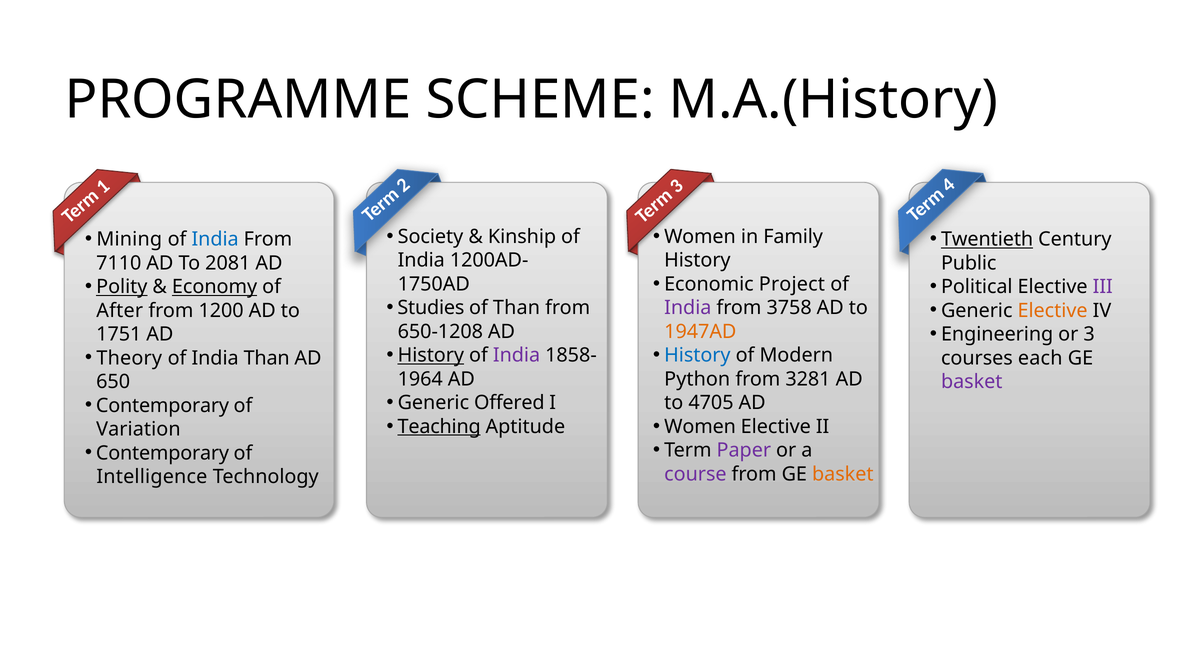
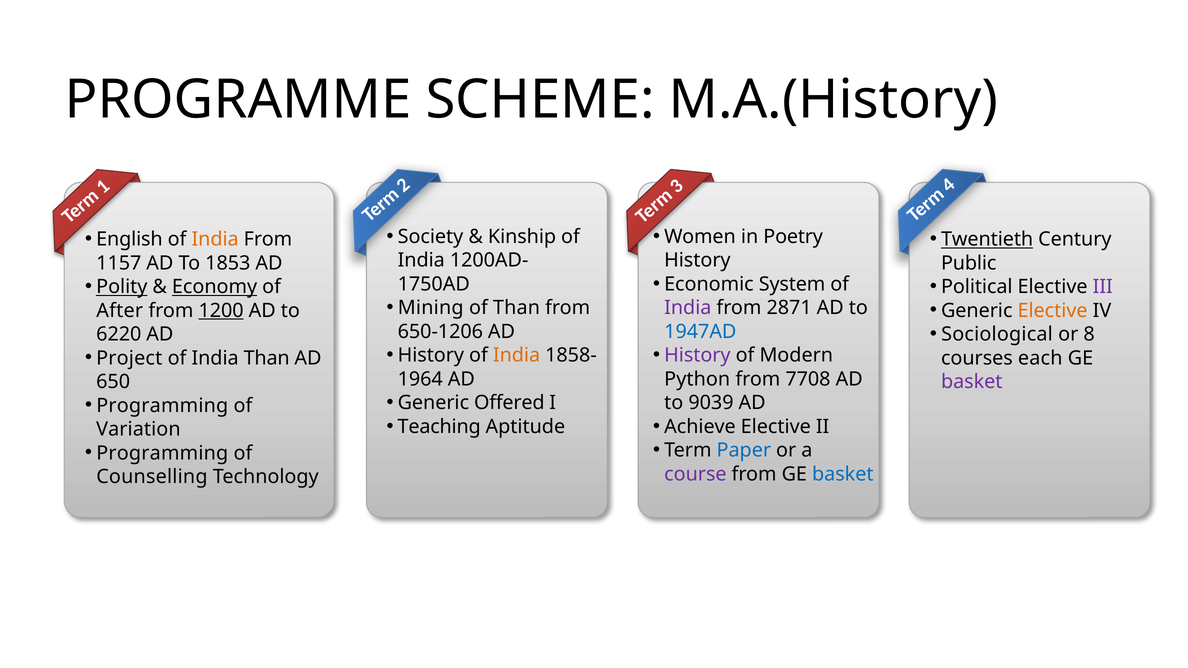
Family: Family -> Poetry (793, 237)
Mining: Mining -> English (129, 239)
India colour: blue -> orange (215, 239)
7110: 7110 -> 1157 (119, 263)
2081: 2081 -> 1853 (228, 263)
Project: Project -> System (792, 284)
Studies: Studies -> Mining (431, 308)
3758: 3758 -> 2871 (789, 308)
1200 underline: none -> present (221, 311)
Engineering: Engineering -> Sociological (997, 334)
or 3: 3 -> 8 (1089, 334)
650-1208: 650-1208 -> 650-1206 (440, 332)
1947AD colour: orange -> blue (700, 332)
1751: 1751 -> 6220 (119, 334)
History underline: present -> none (431, 356)
India colour: purple -> orange (517, 356)
History colour: blue -> purple (697, 356)
Theory: Theory -> Project (129, 358)
3281: 3281 -> 7708 (808, 379)
Contemporary: Contemporary -> Programming (162, 406)
4705: 4705 -> 9039 (711, 403)
Teaching underline: present -> none (439, 427)
Women: Women -> Achieve (700, 427)
Paper colour: purple -> blue (744, 451)
Contemporary: Contemporary -> Programming (162, 453)
basket colour: orange -> blue (843, 474)
Intelligence: Intelligence -> Counselling (152, 477)
